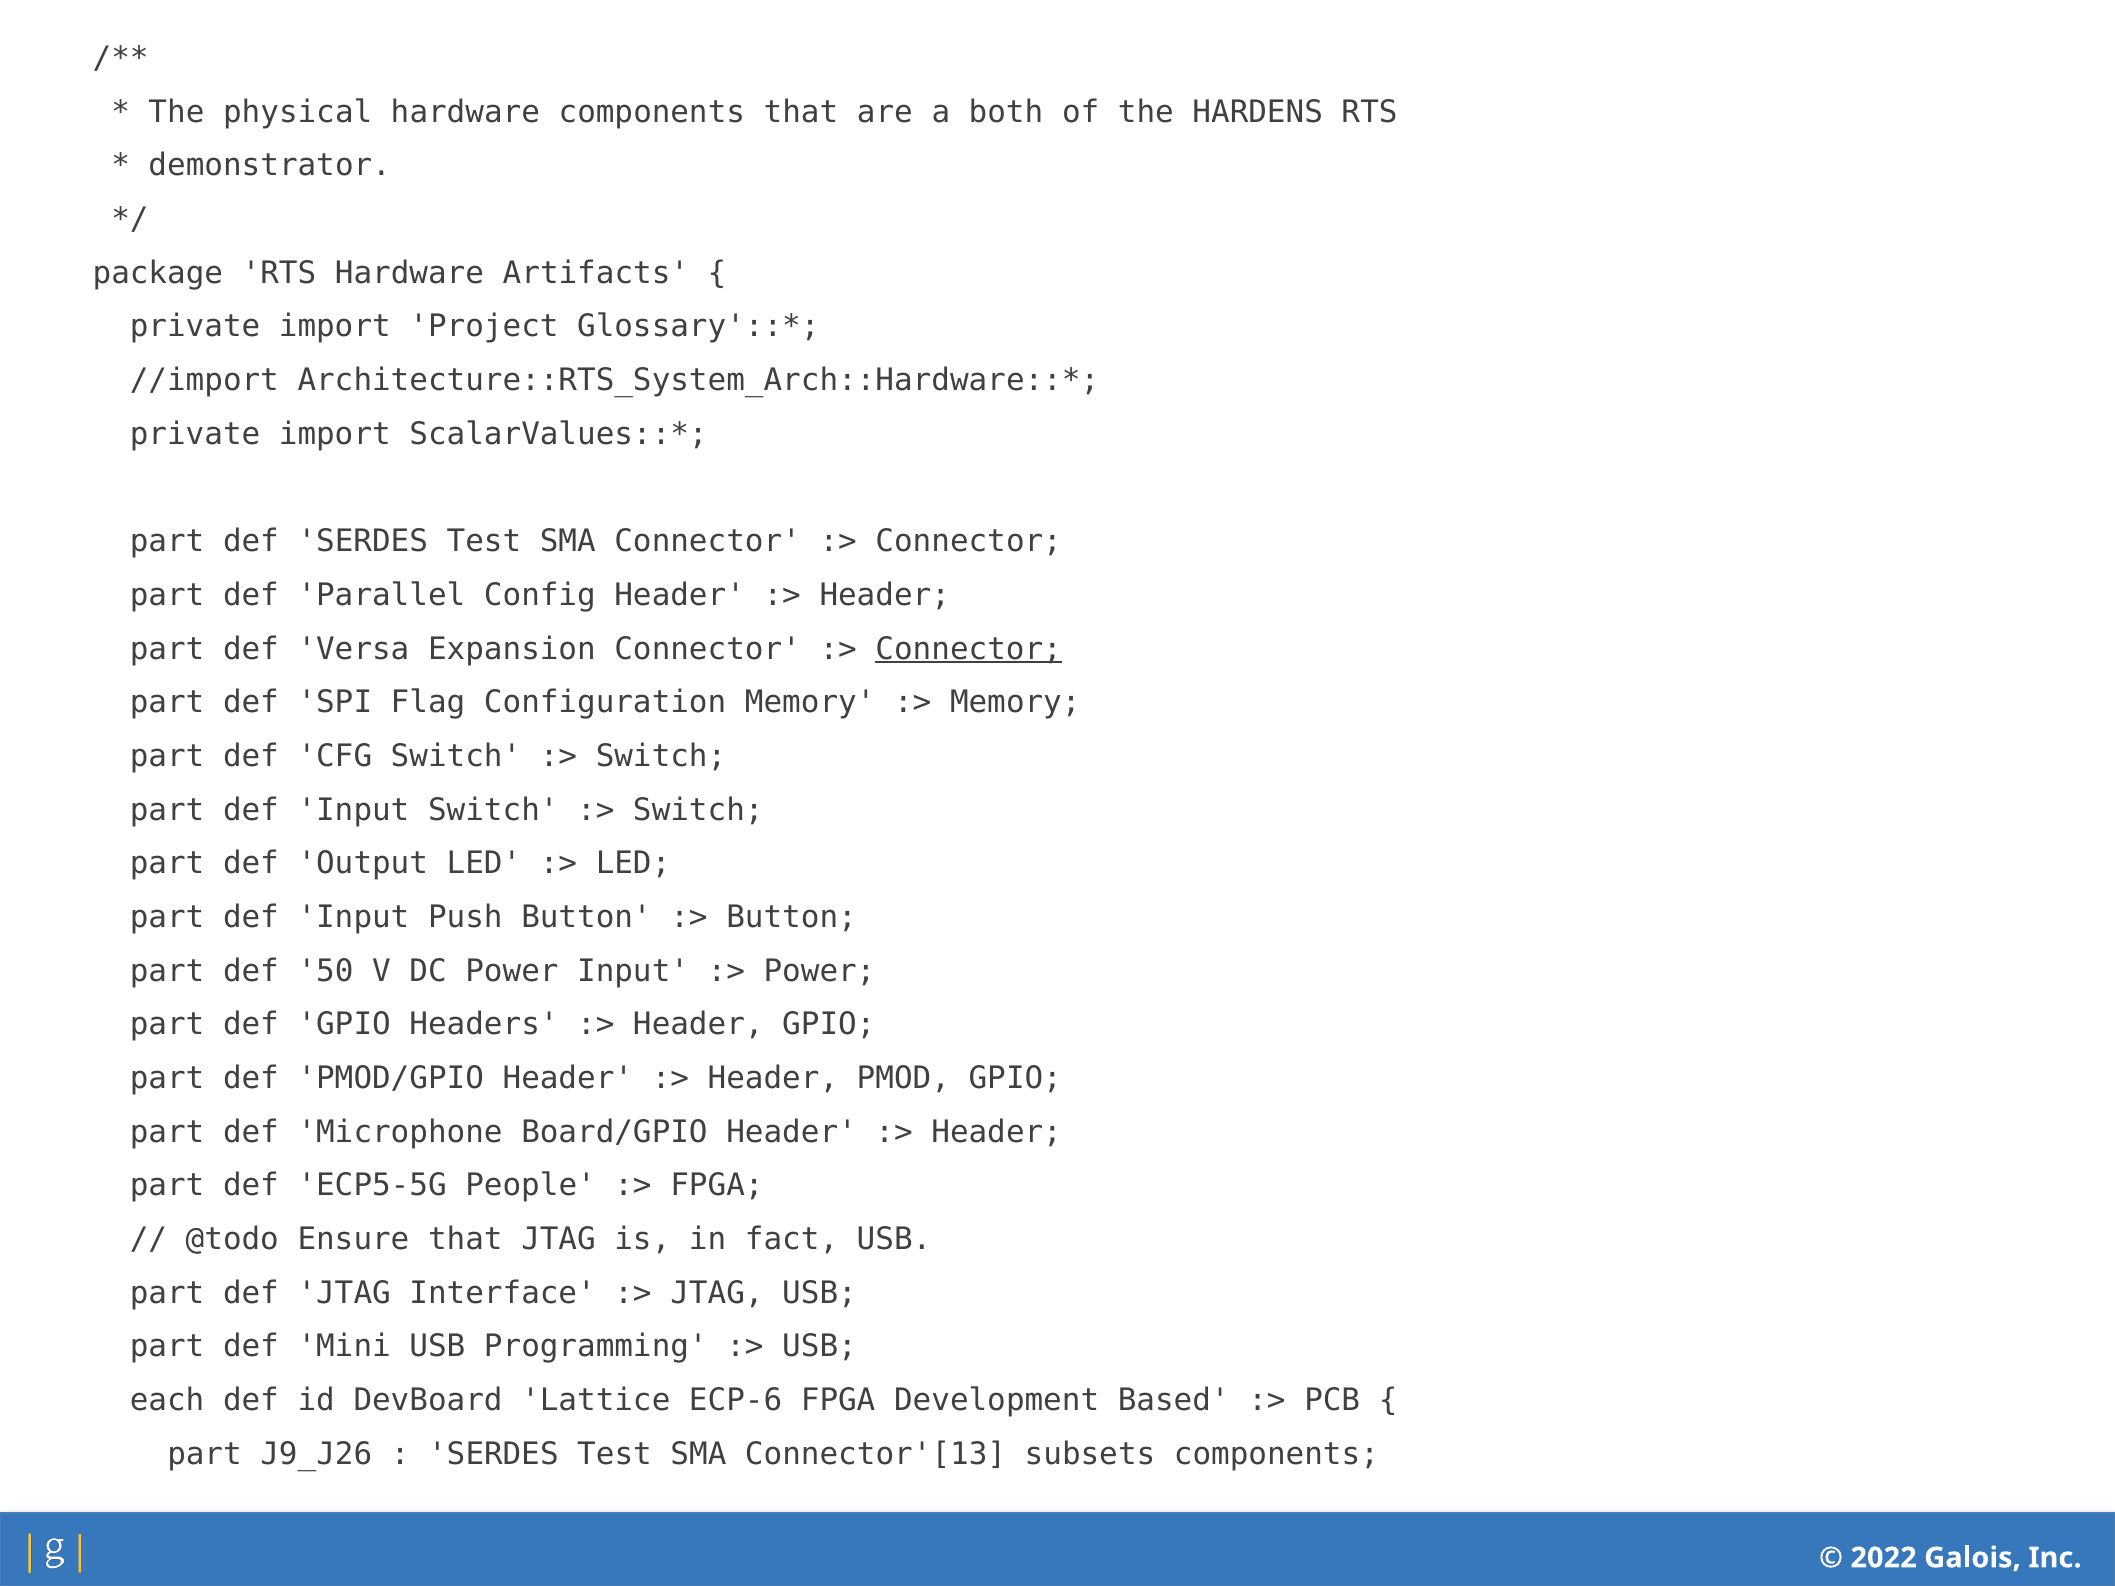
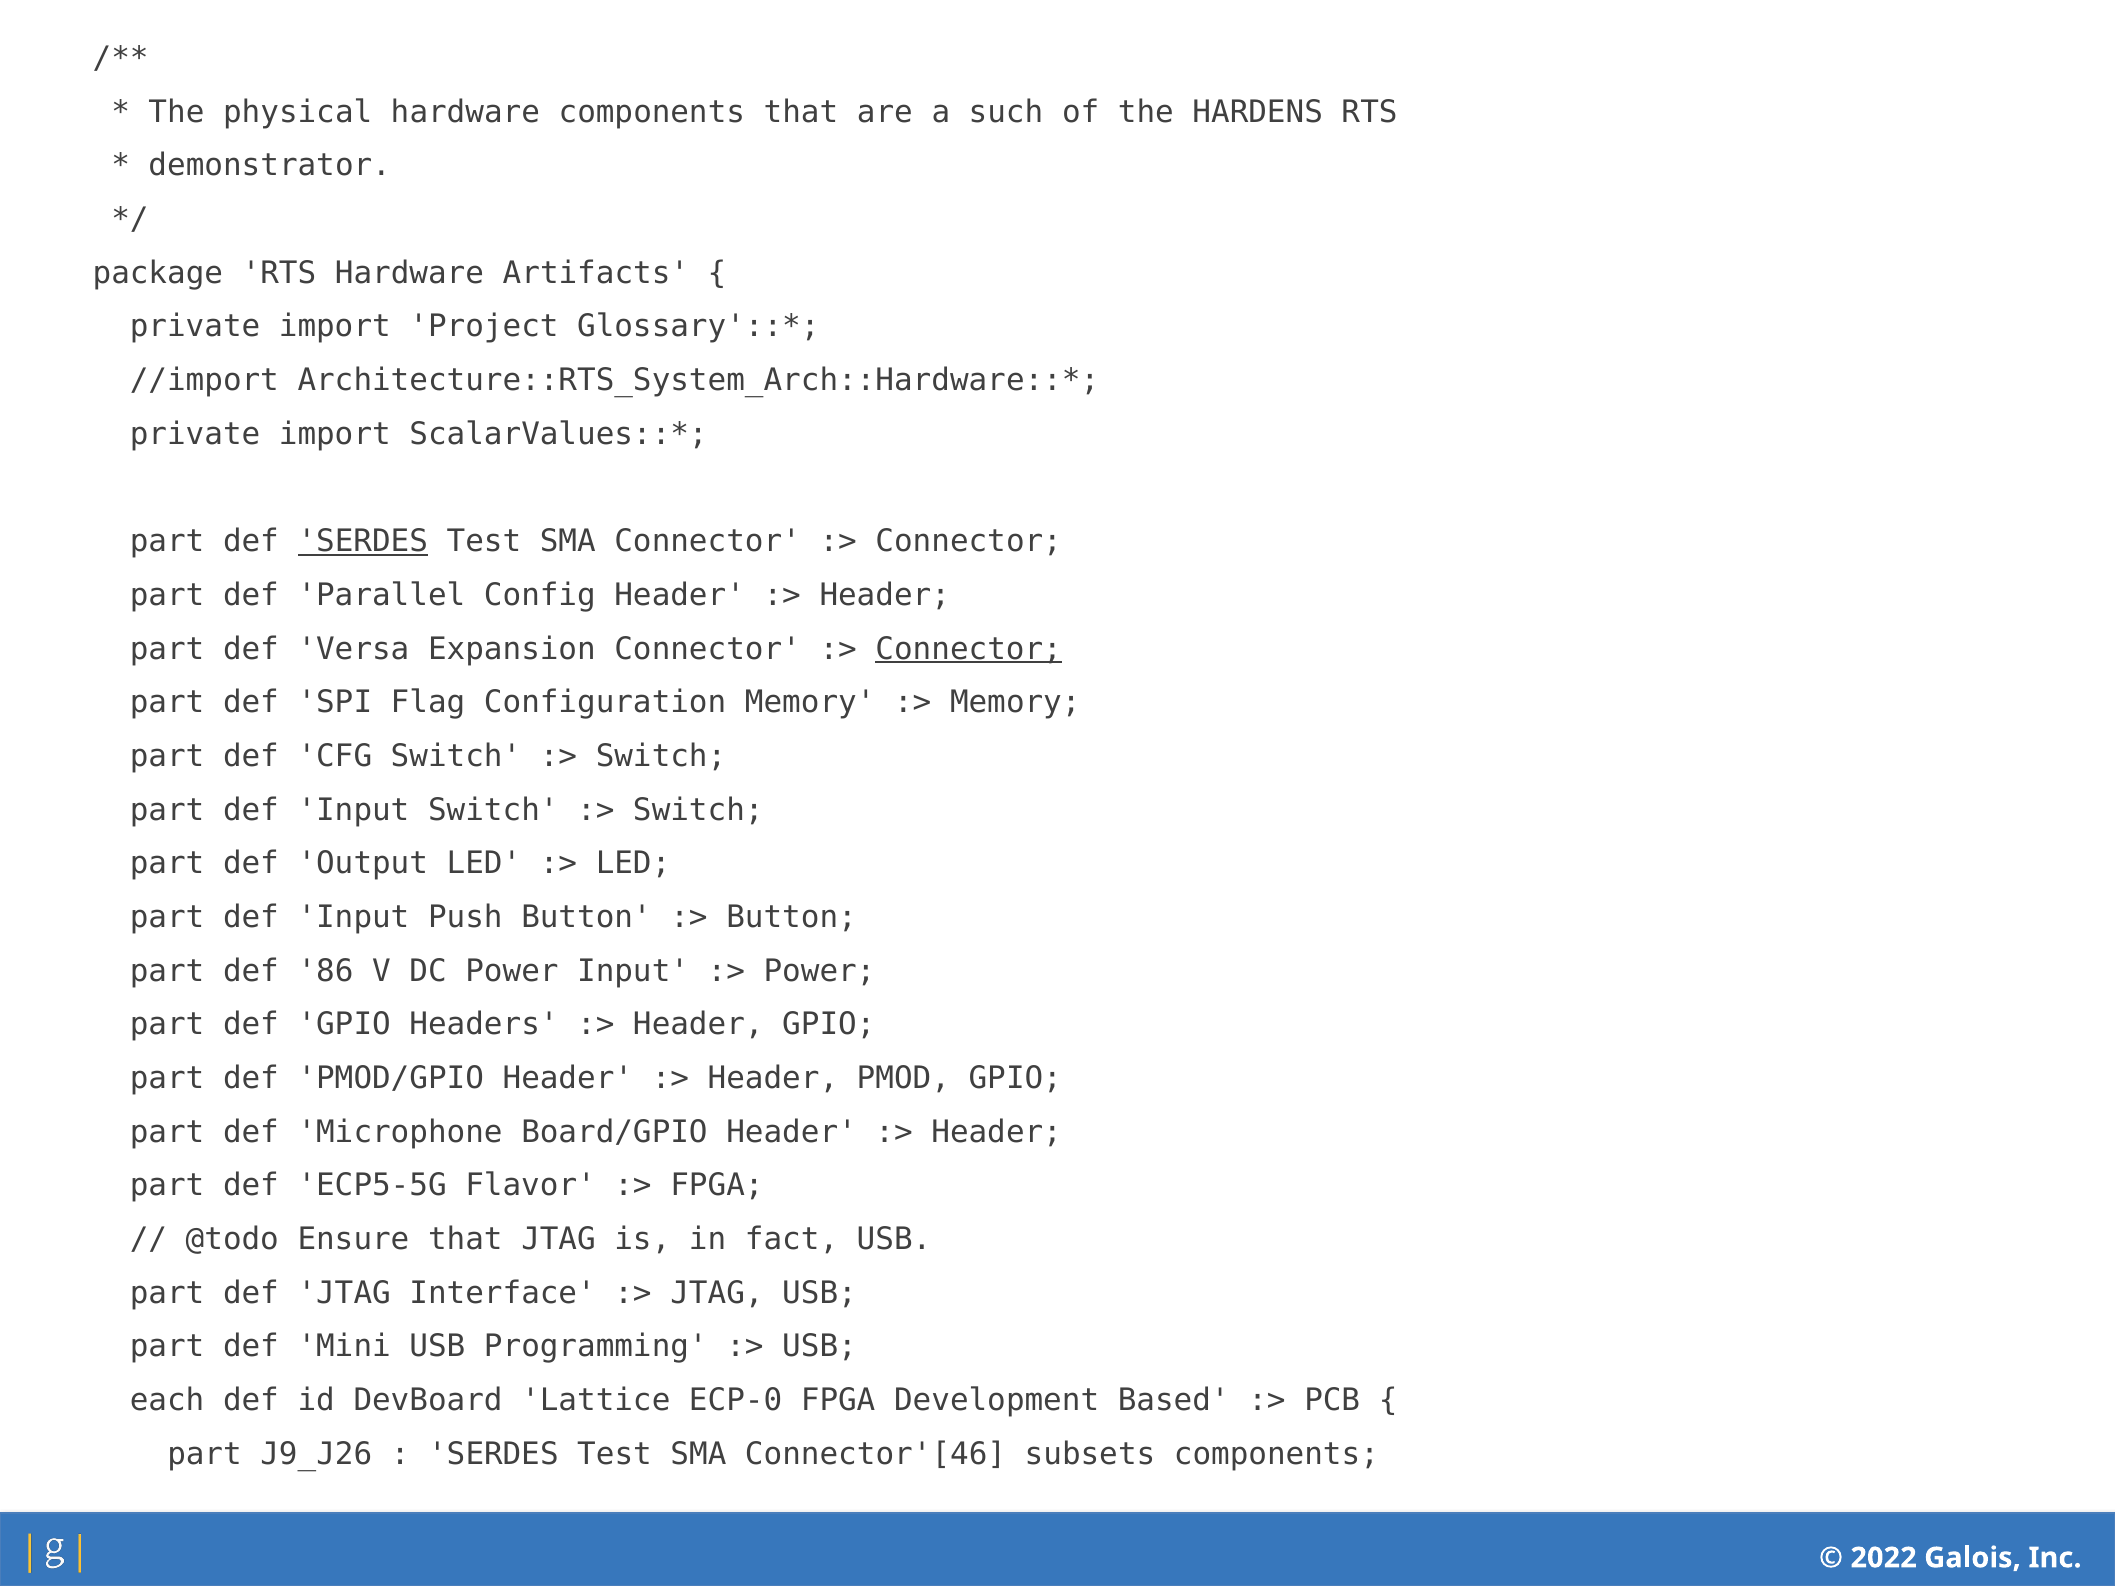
both: both -> such (1006, 112)
SERDES underline: none -> present (363, 542)
50: 50 -> 86 (325, 971)
People: People -> Flavor (531, 1186)
ECP-6: ECP-6 -> ECP-0 (736, 1401)
Connector'[13: Connector'[13 -> Connector'[46 (876, 1454)
